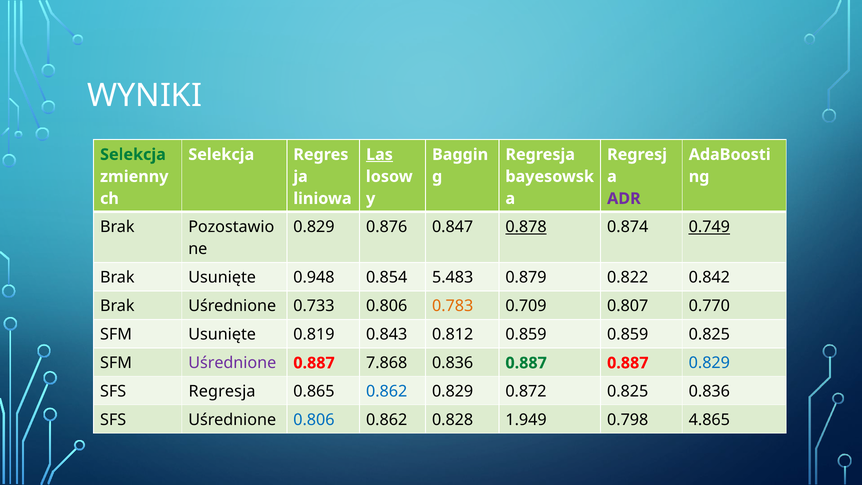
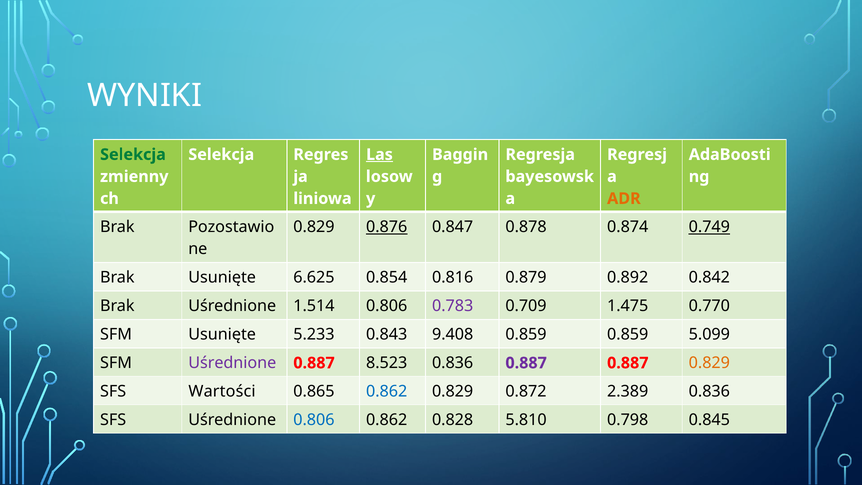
ADR colour: purple -> orange (624, 199)
0.876 underline: none -> present (387, 227)
0.878 underline: present -> none (526, 227)
0.948: 0.948 -> 6.625 (314, 277)
5.483: 5.483 -> 0.816 (453, 277)
0.822: 0.822 -> 0.892 (628, 277)
0.733: 0.733 -> 1.514 (314, 306)
0.783 colour: orange -> purple (453, 306)
0.807: 0.807 -> 1.475 (628, 306)
0.819: 0.819 -> 5.233 (314, 334)
0.812: 0.812 -> 9.408 (453, 334)
0.859 0.825: 0.825 -> 5.099 (709, 334)
7.868: 7.868 -> 8.523 (387, 363)
0.887 colour: green -> purple (526, 363)
0.829 colour: blue -> orange (709, 363)
SFS Regresja: Regresja -> Wartości (222, 391)
0.872 0.825: 0.825 -> 2.389 (628, 391)
1.949: 1.949 -> 5.810 (526, 420)
4.865: 4.865 -> 0.845 (709, 420)
